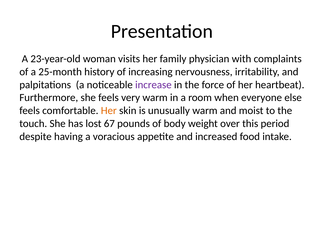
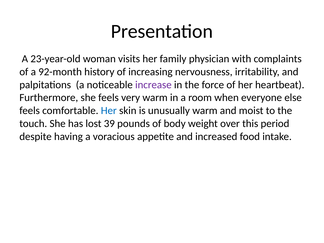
25-month: 25-month -> 92-month (60, 72)
Her colour: orange -> blue (109, 111)
67: 67 -> 39 (109, 124)
